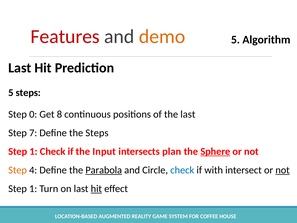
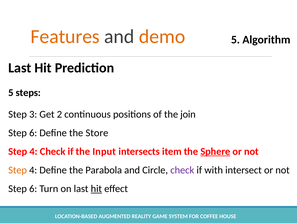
Features colour: red -> orange (65, 37)
0: 0 -> 3 (33, 114)
8: 8 -> 2 (59, 114)
the last: last -> join (188, 114)
7: 7 -> 6 (33, 133)
the Steps: Steps -> Store (97, 133)
1: 1 -> 4 (34, 151)
plan: plan -> item (172, 151)
Parabola underline: present -> none (104, 170)
check colour: blue -> purple (182, 170)
not underline: present -> none (283, 170)
1: 1 -> 6 (33, 188)
